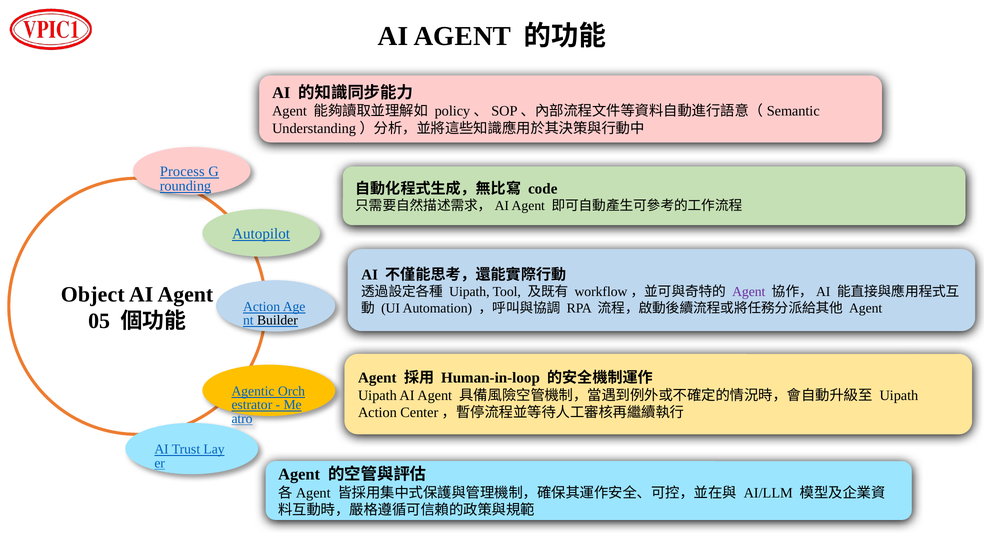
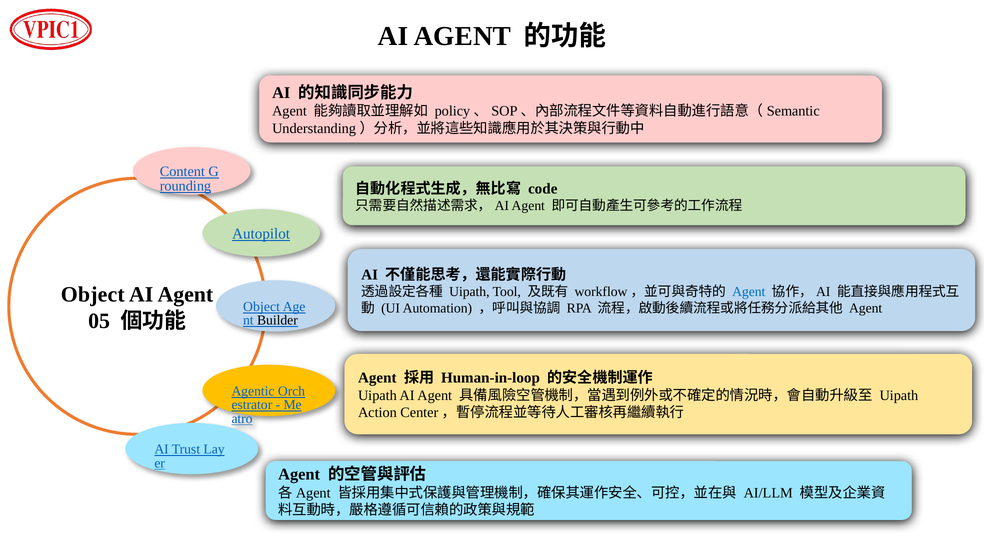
Process: Process -> Content (182, 172)
Agent colour: purple -> blue (749, 292)
Action: Action -> Object (262, 306)
